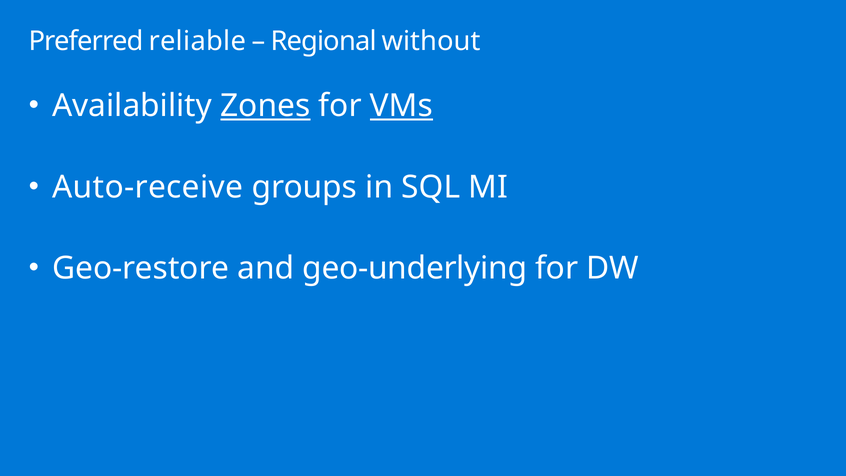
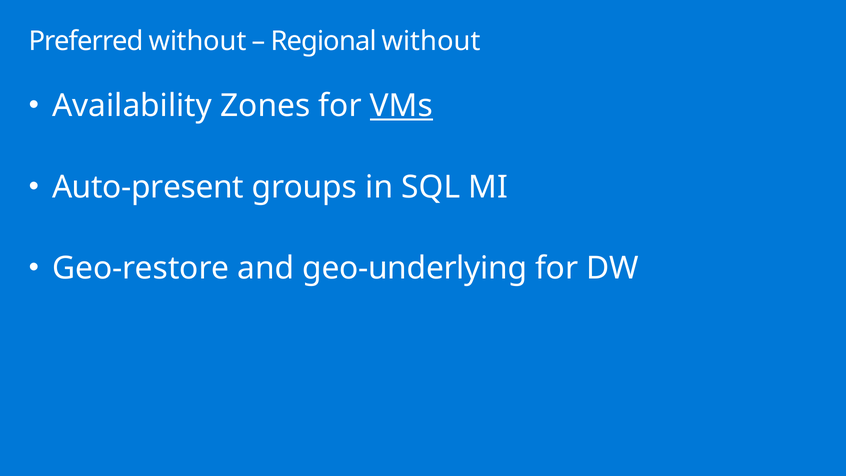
Preferred reliable: reliable -> without (198, 41)
Zones underline: present -> none (265, 106)
Auto-receive: Auto-receive -> Auto-present (148, 187)
